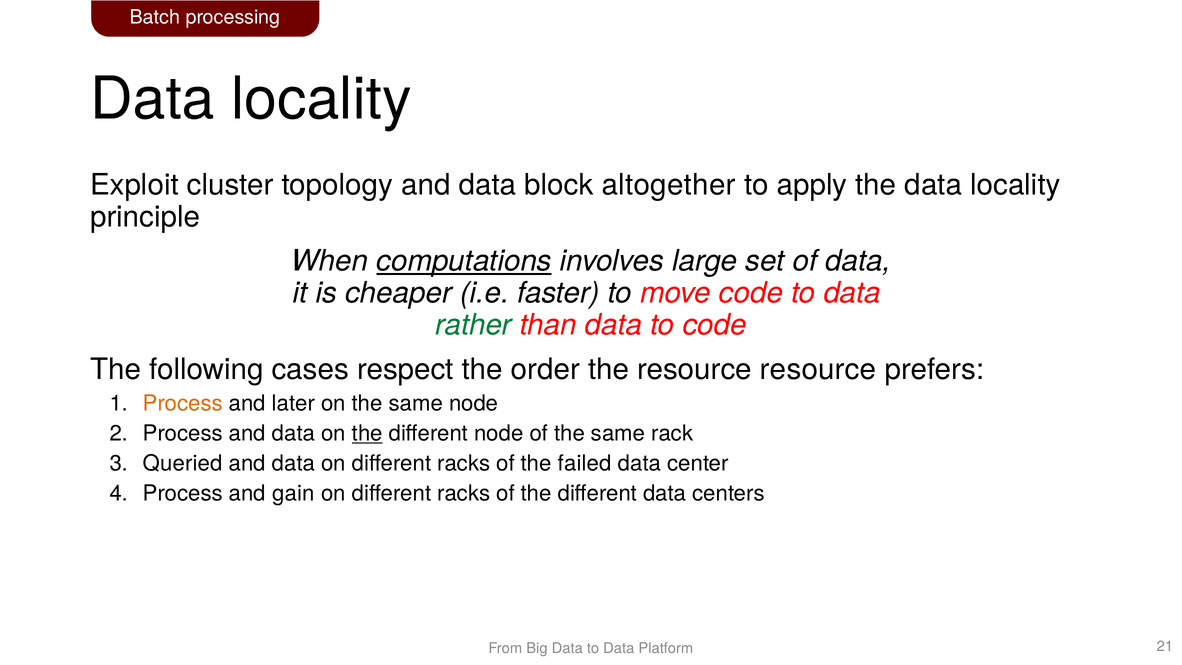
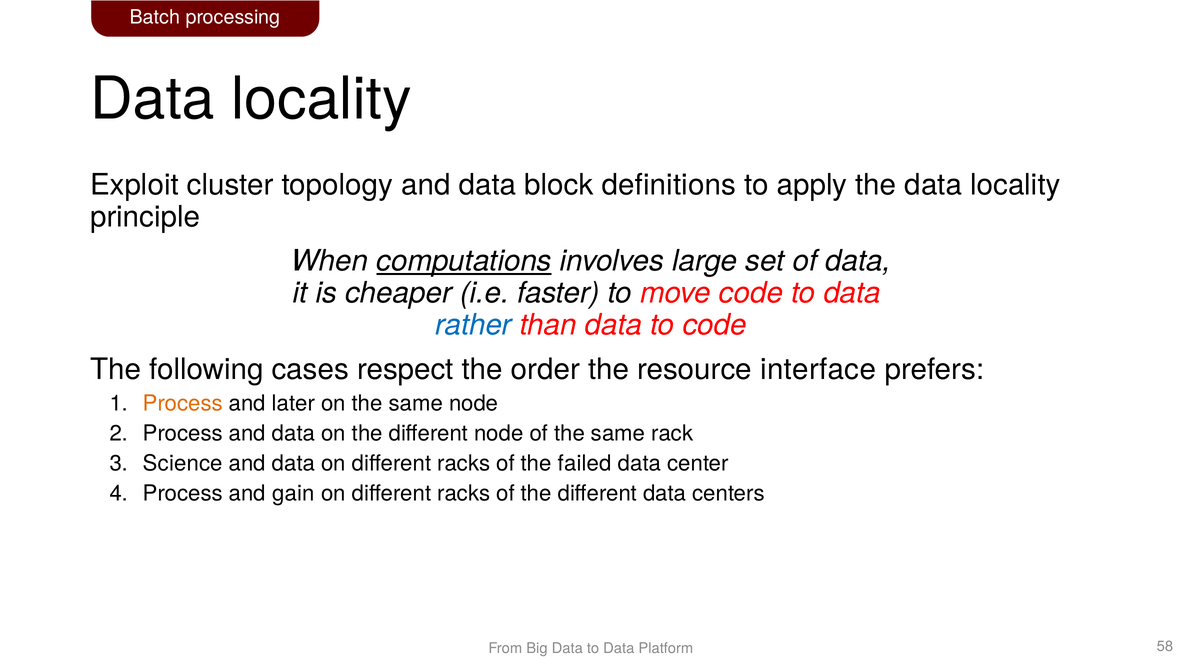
altogether: altogether -> definitions (669, 185)
rather colour: green -> blue (473, 325)
resource resource: resource -> interface (818, 369)
the underline: present -> none (367, 433)
Queried: Queried -> Science (183, 463)
21: 21 -> 58 (1165, 646)
